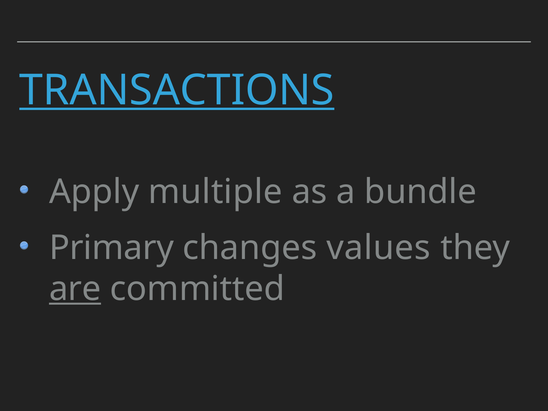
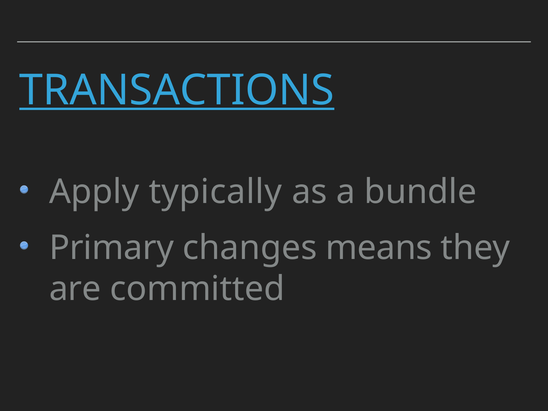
multiple: multiple -> typically (215, 192)
values: values -> means (379, 248)
are underline: present -> none (75, 289)
